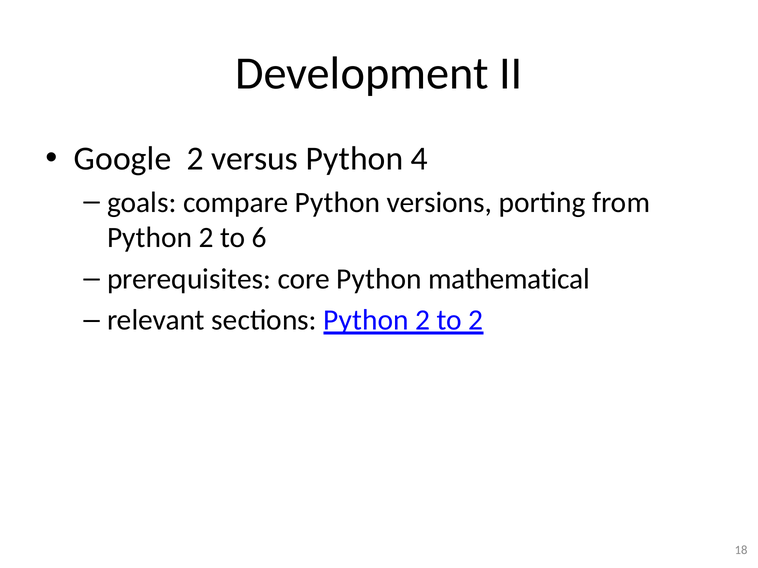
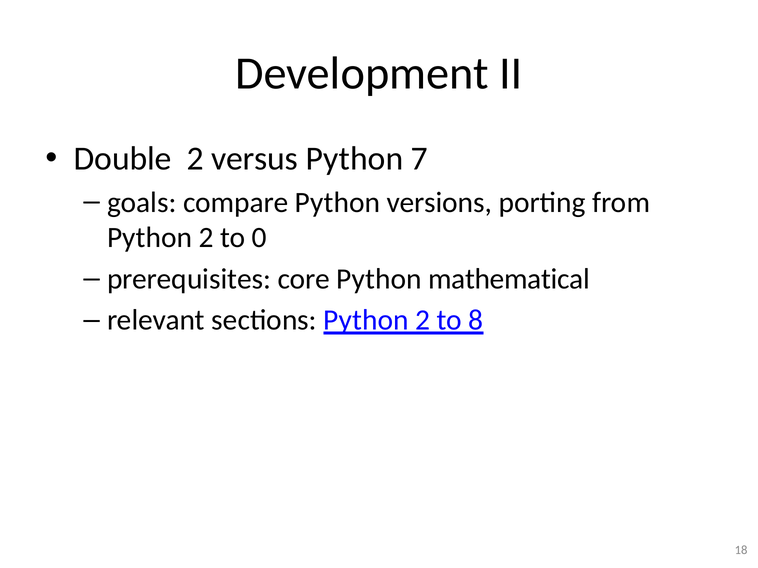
Google: Google -> Double (123, 159)
4: 4 -> 7 (419, 159)
6: 6 -> 0 (259, 238)
to 2: 2 -> 8 (476, 321)
